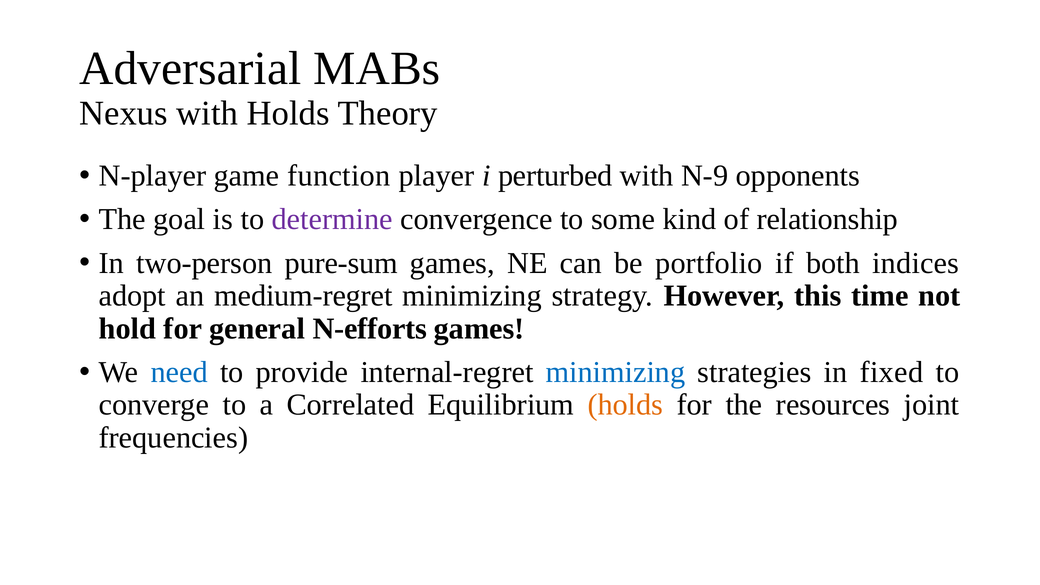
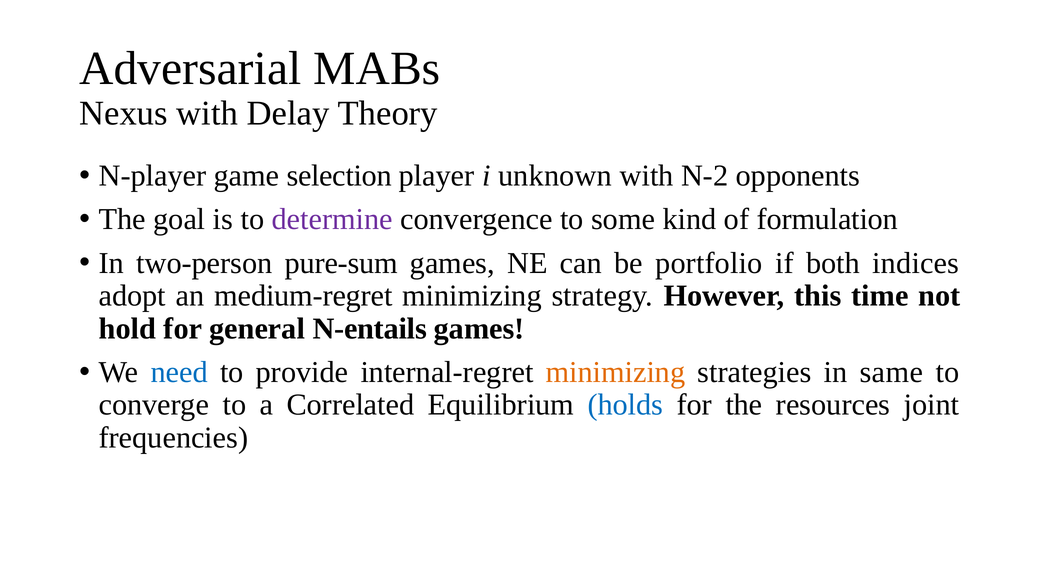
with Holds: Holds -> Delay (288, 113)
function: function -> selection (339, 176)
perturbed: perturbed -> unknown (555, 176)
N-9: N-9 -> N-2 (705, 176)
relationship: relationship -> formulation (827, 219)
N-efforts: N-efforts -> N-entails (370, 329)
minimizing colour: blue -> orange (615, 372)
fixed: fixed -> same (891, 372)
holds colour: orange -> blue (625, 405)
